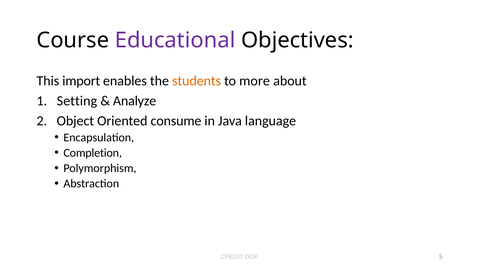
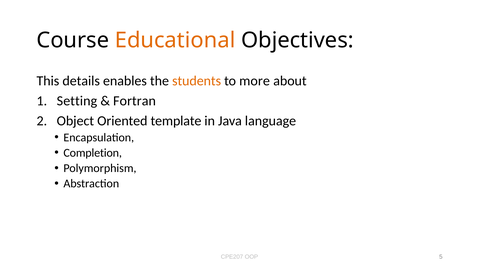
Educational colour: purple -> orange (175, 40)
import: import -> details (81, 81)
Analyze: Analyze -> Fortran (135, 101)
consume: consume -> template (176, 121)
